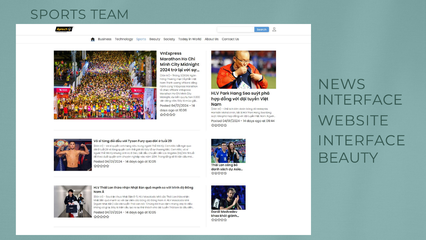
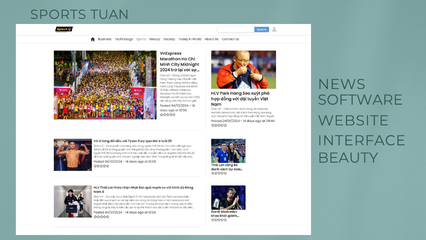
TEAM: TEAM -> TUAN (110, 15)
INTERFACE: INTERFACE -> SOFTWARE (360, 100)
